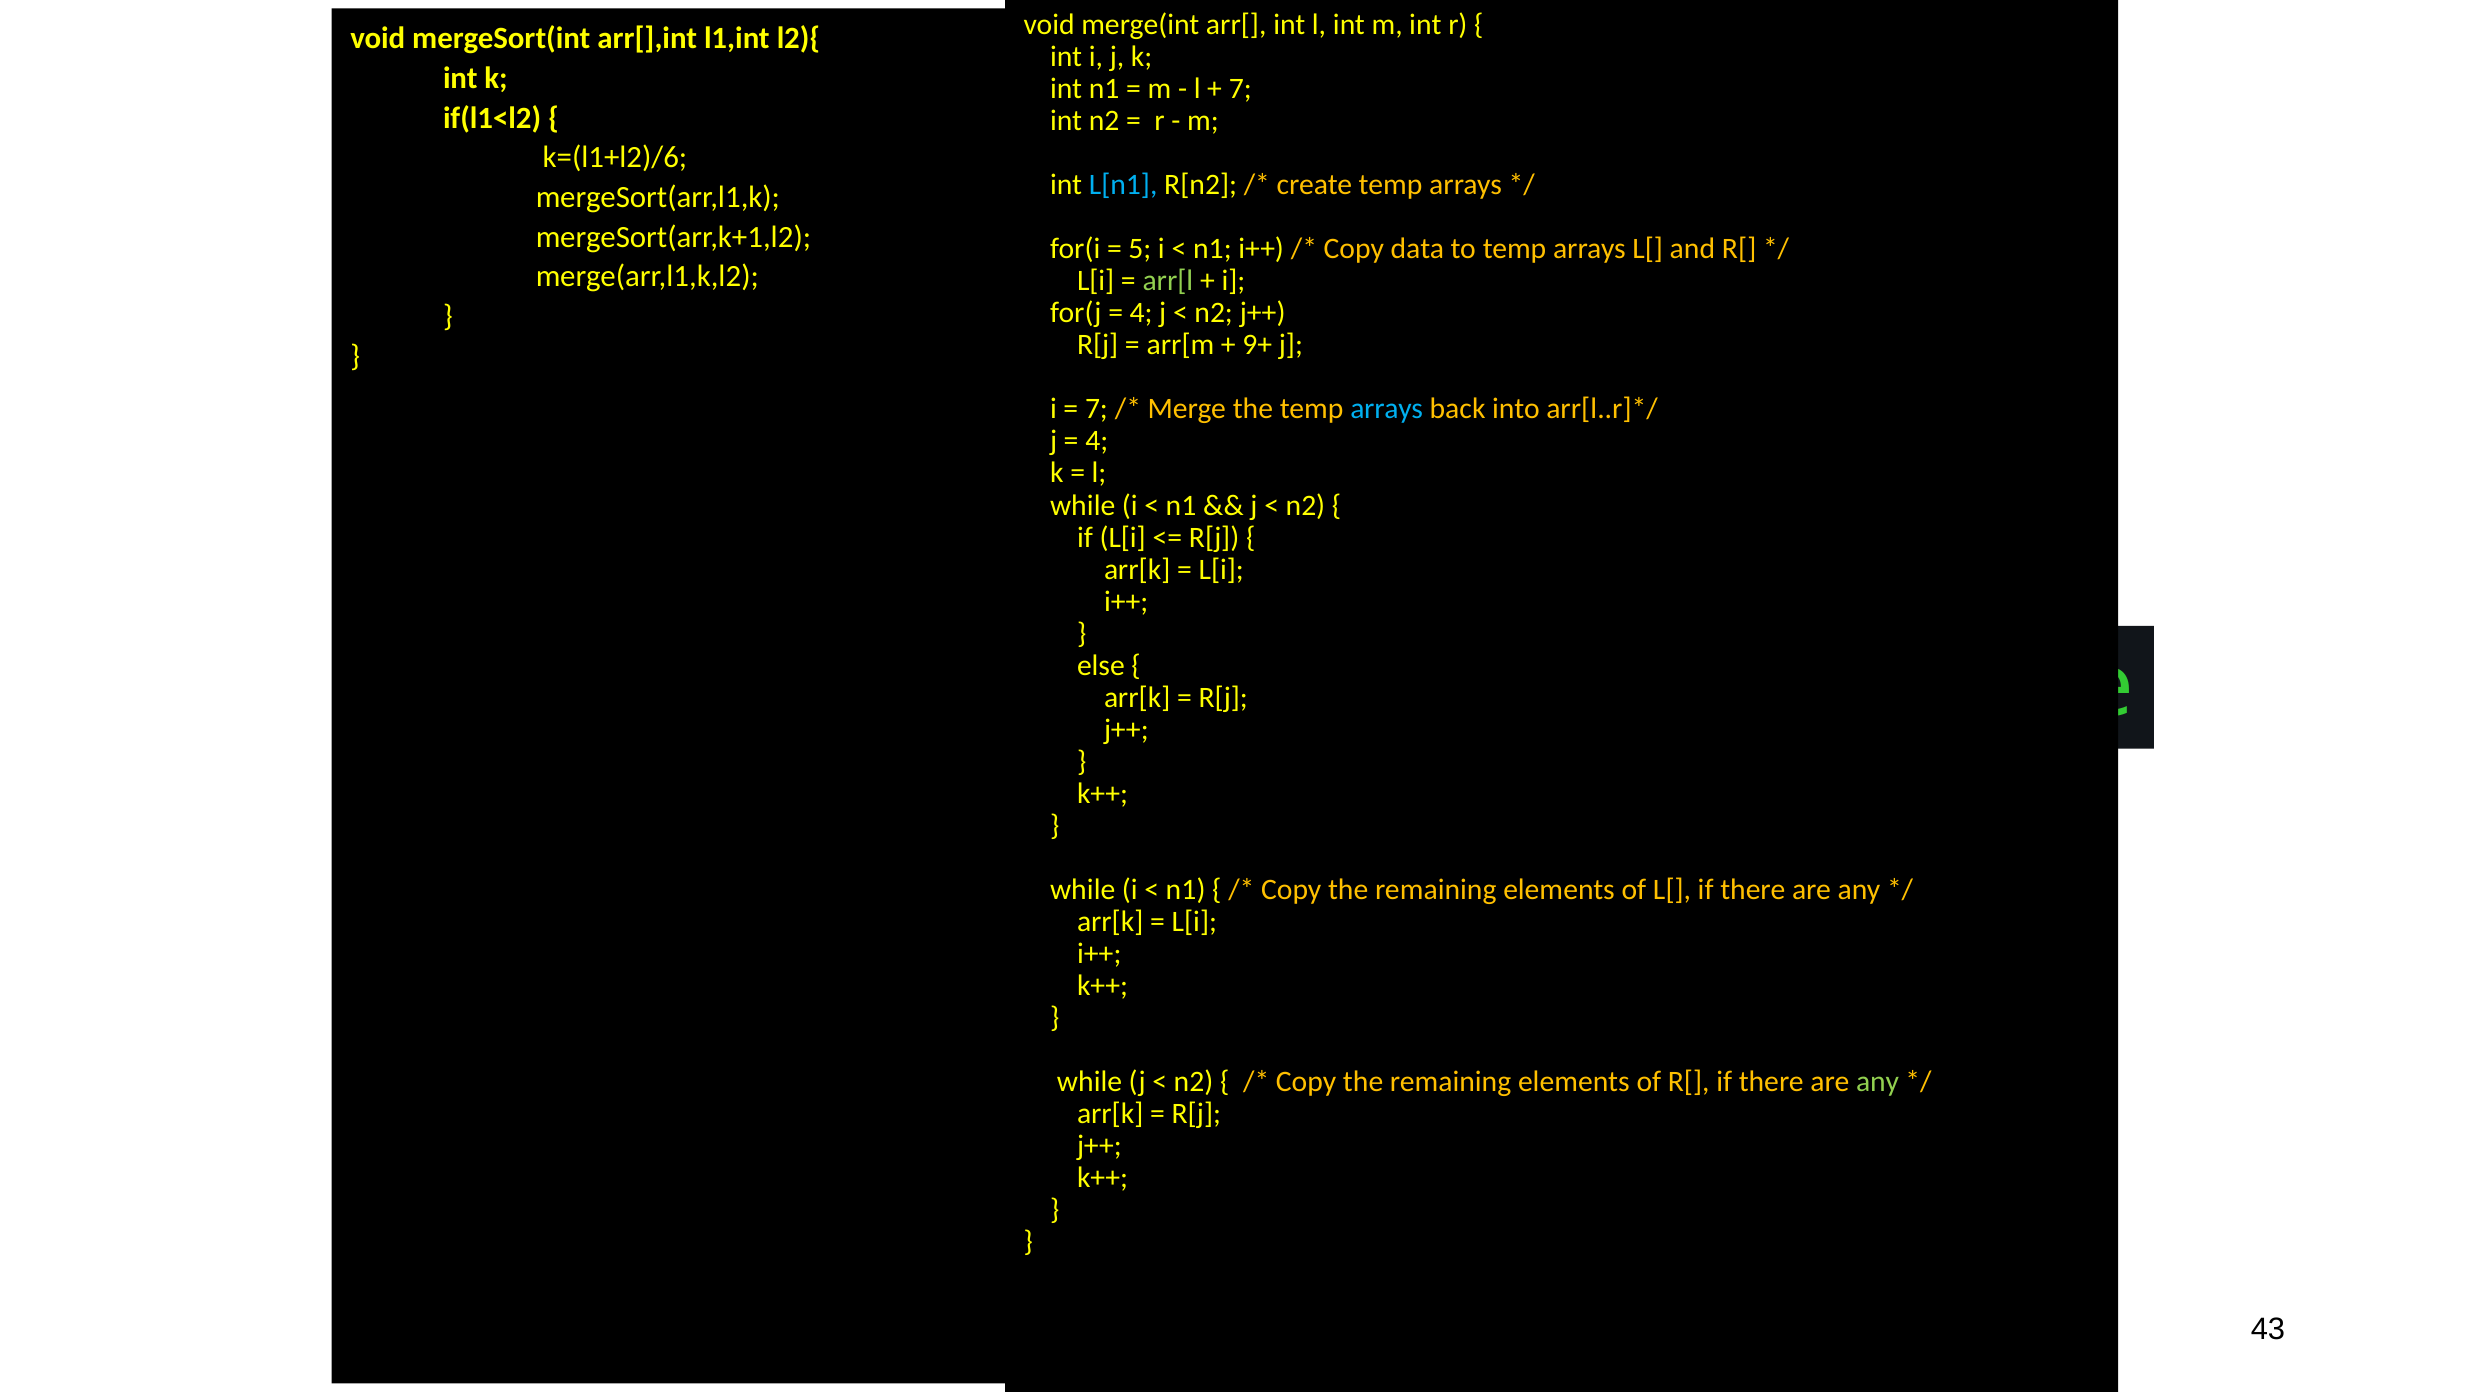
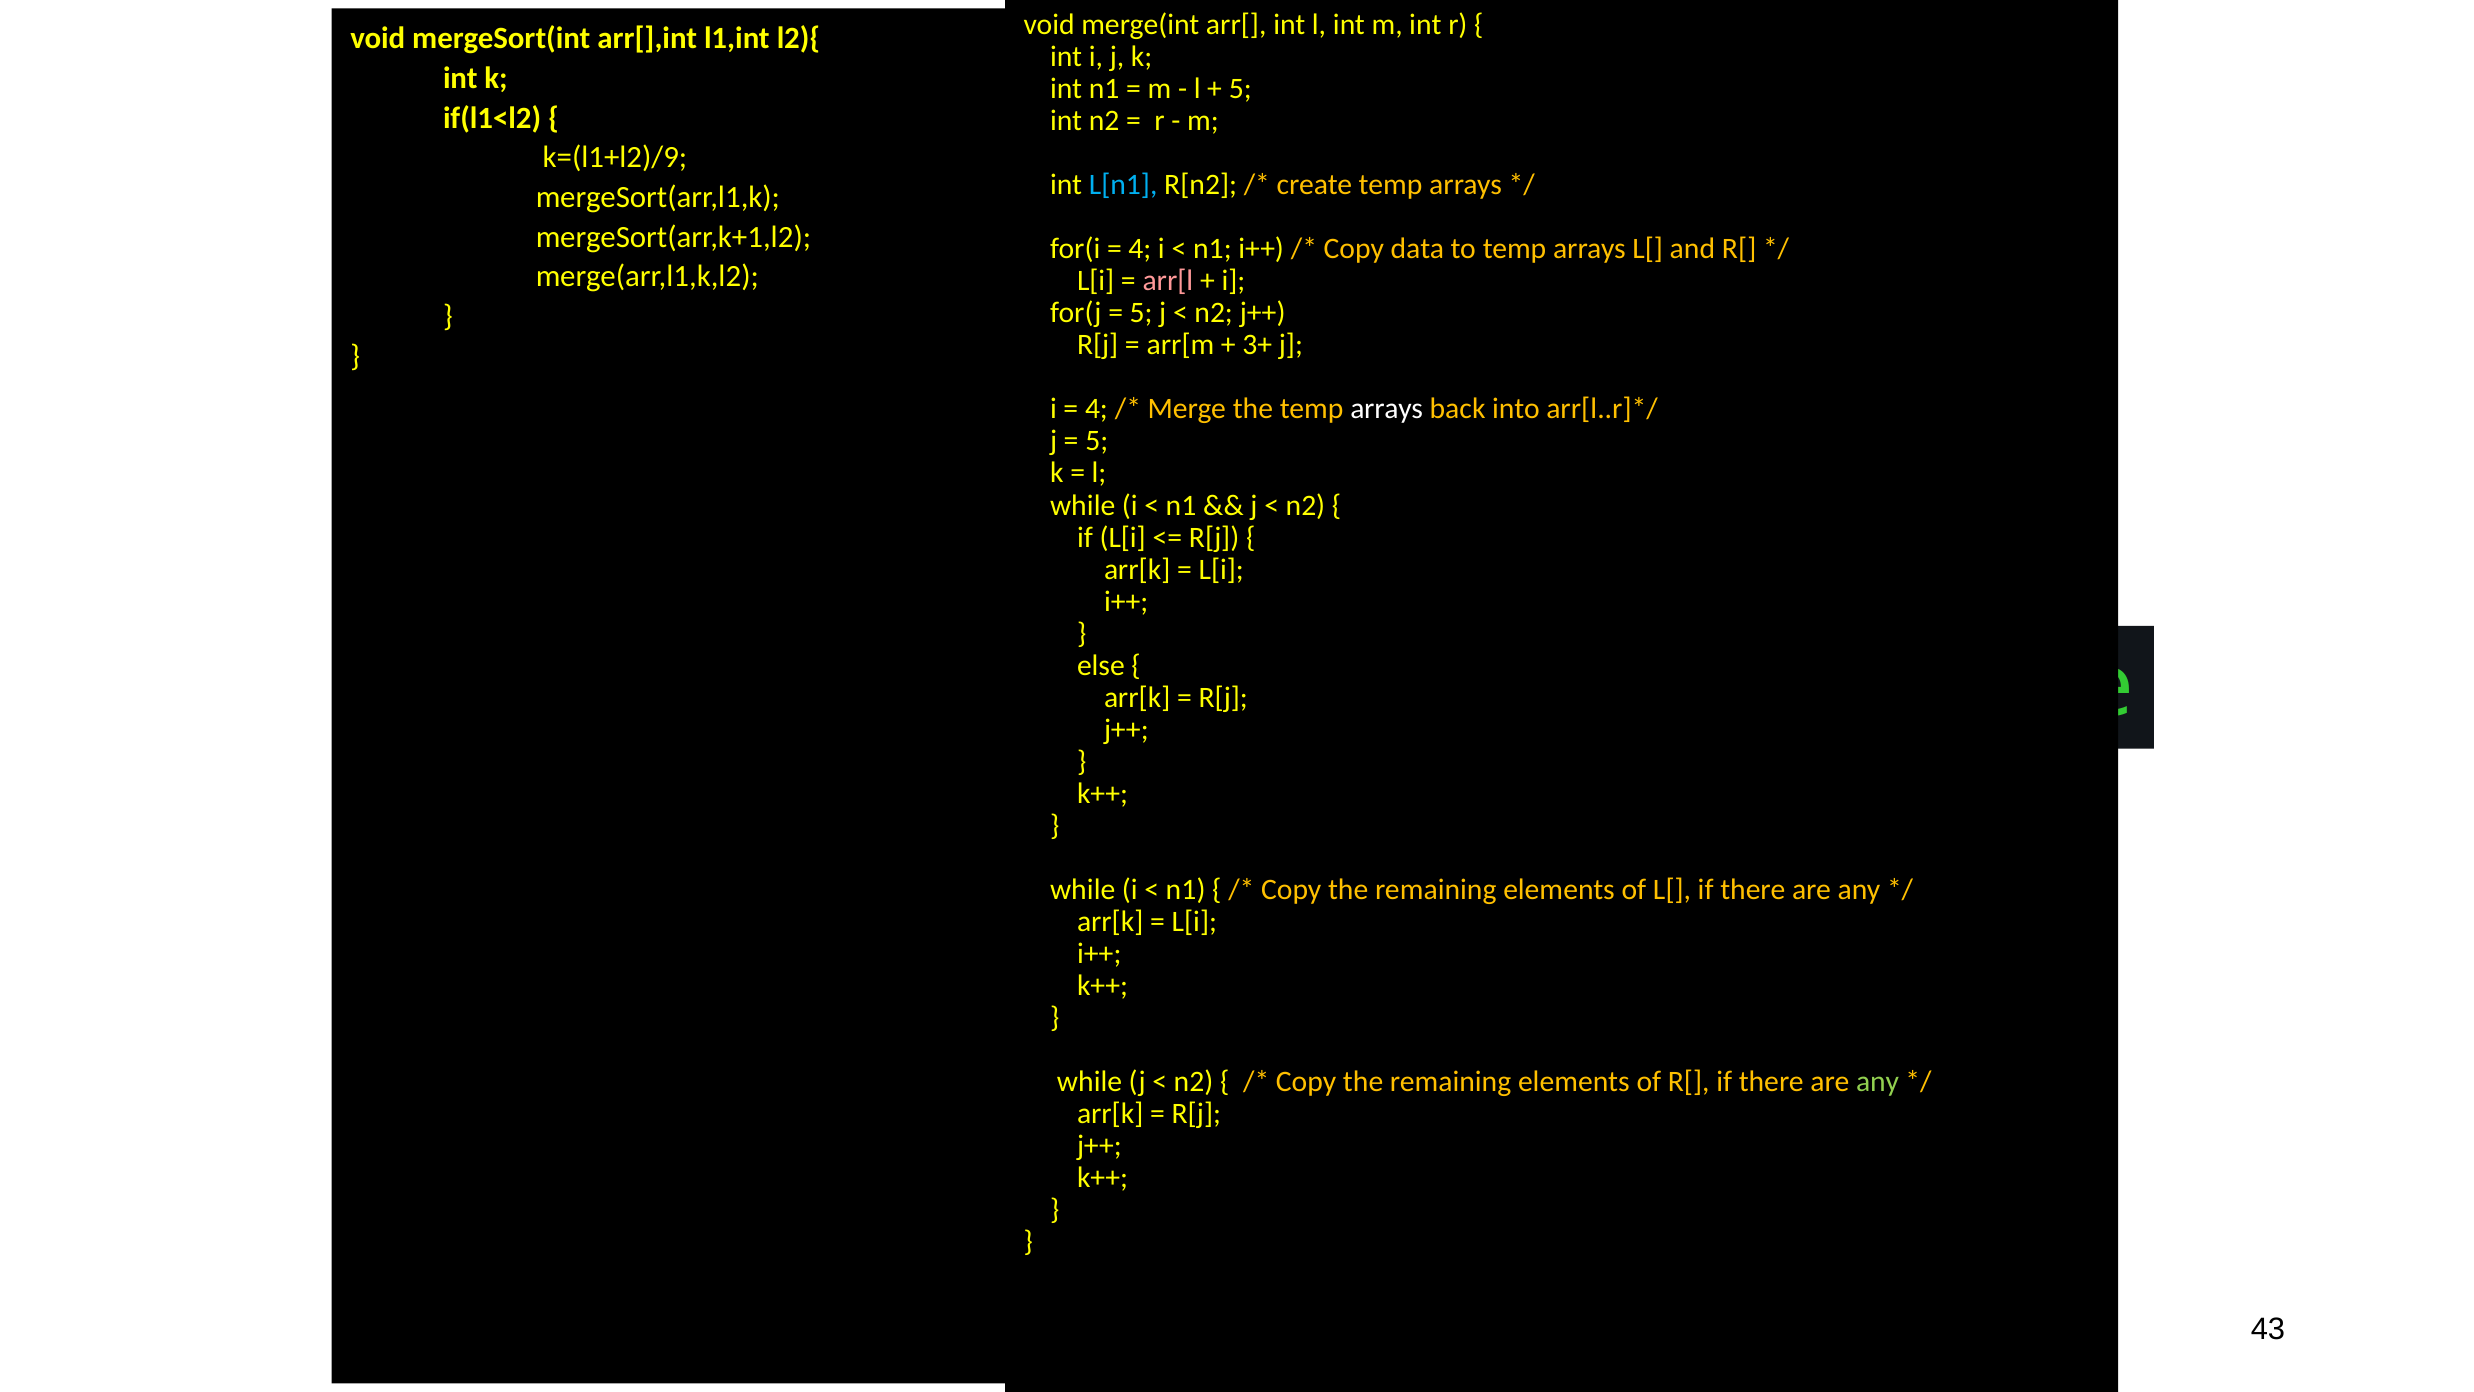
7: 7 -> 5 (1240, 89)
k=(l1+l2)/6: k=(l1+l2)/6 -> k=(l1+l2)/9 (615, 157)
5: 5 -> 4 (1140, 249)
arr[l colour: light green -> pink (1168, 281)
4: 4 -> 5 (1141, 313)
9+: 9+ -> 3+ (1257, 345)
7: 7 -> 4 (1096, 409)
arrays colour: light blue -> white (1387, 409)
4: 4 -> 5 (1097, 441)
